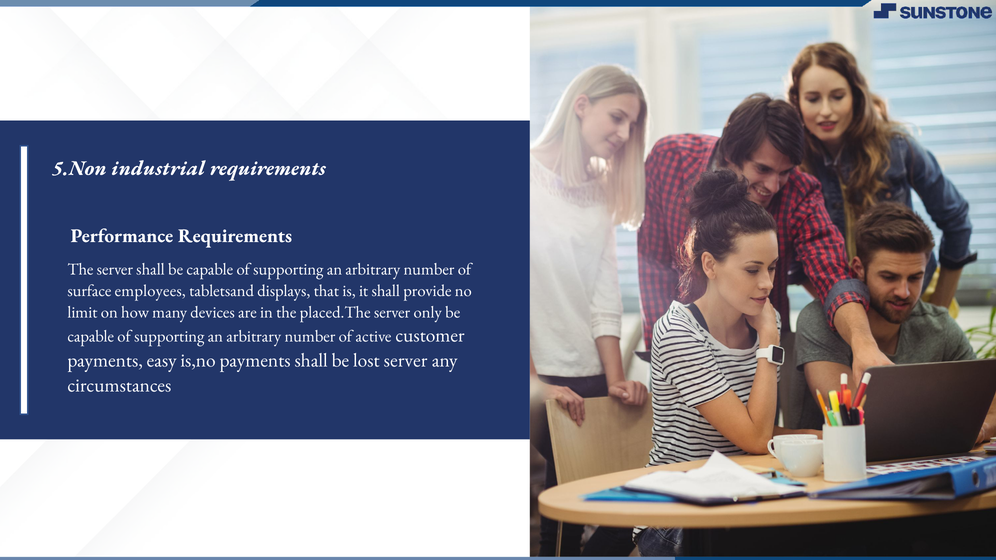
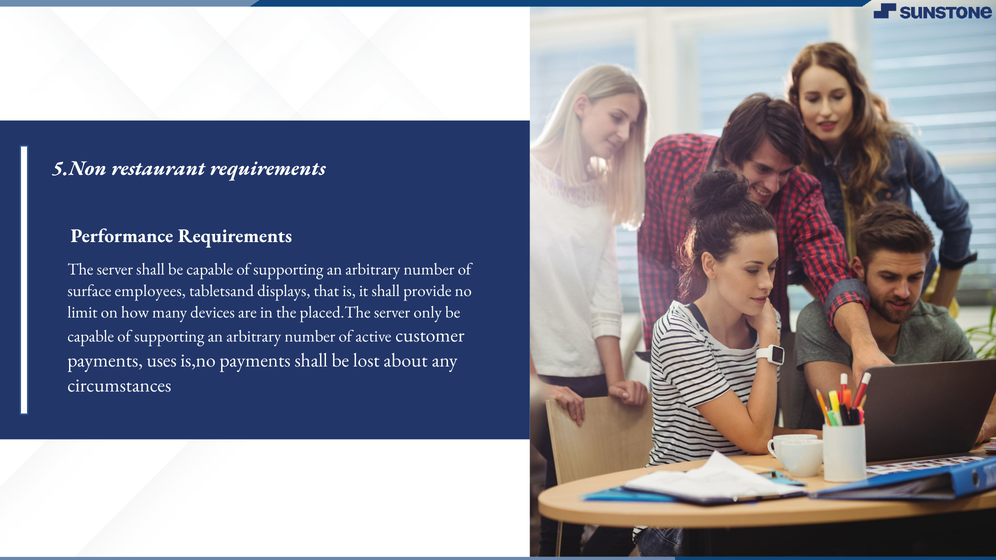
industrial: industrial -> restaurant (158, 168)
easy: easy -> uses (162, 360)
lost server: server -> about (406, 360)
